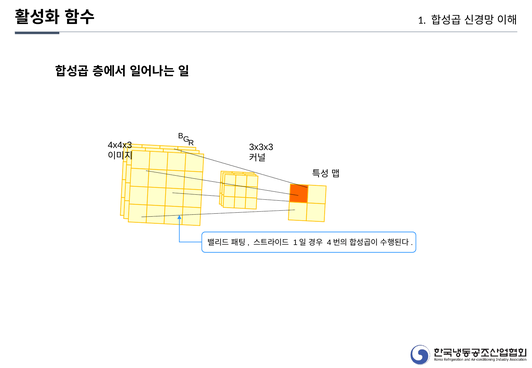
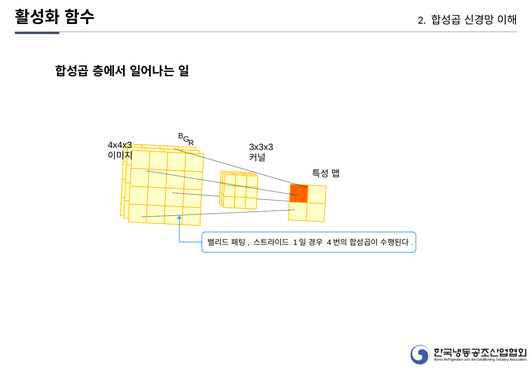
1: 1 -> 2 (422, 20)
